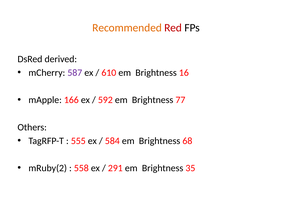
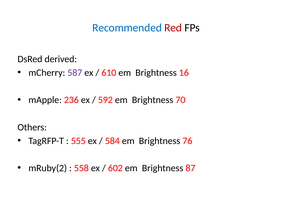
Recommended colour: orange -> blue (127, 28)
166: 166 -> 236 (71, 100)
77: 77 -> 70 (180, 100)
68: 68 -> 76 (187, 141)
291: 291 -> 602 (115, 168)
35: 35 -> 87 (190, 168)
